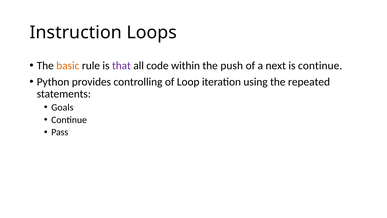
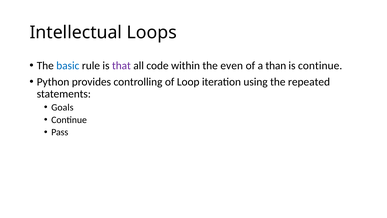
Instruction: Instruction -> Intellectual (76, 33)
basic colour: orange -> blue (68, 65)
push: push -> even (232, 65)
next: next -> than (276, 65)
